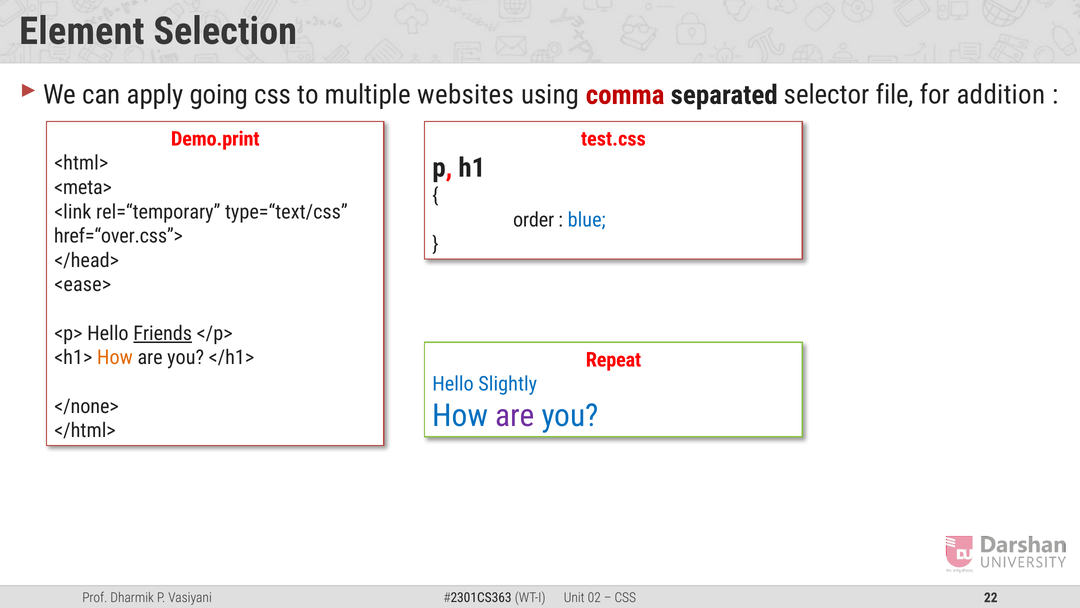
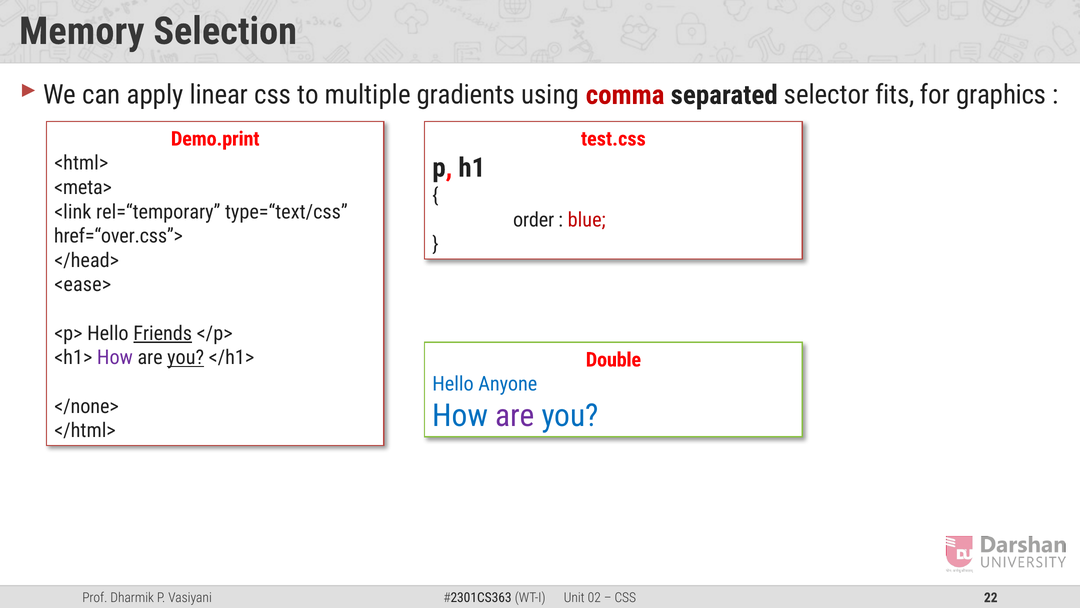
Element: Element -> Memory (82, 31)
going: going -> linear (219, 95)
websites: websites -> gradients (466, 95)
file: file -> fits (895, 95)
addition: addition -> graphics (1001, 95)
blue colour: blue -> red (587, 220)
How colour: orange -> purple (115, 357)
you underline: none -> present (186, 357)
Repeat: Repeat -> Double (613, 360)
Slightly: Slightly -> Anyone (508, 384)
